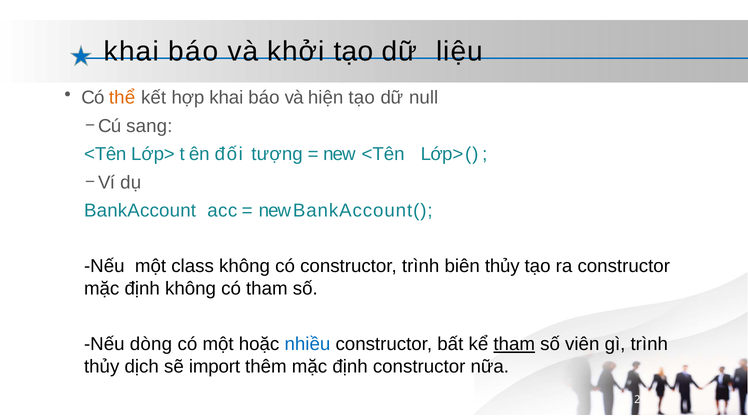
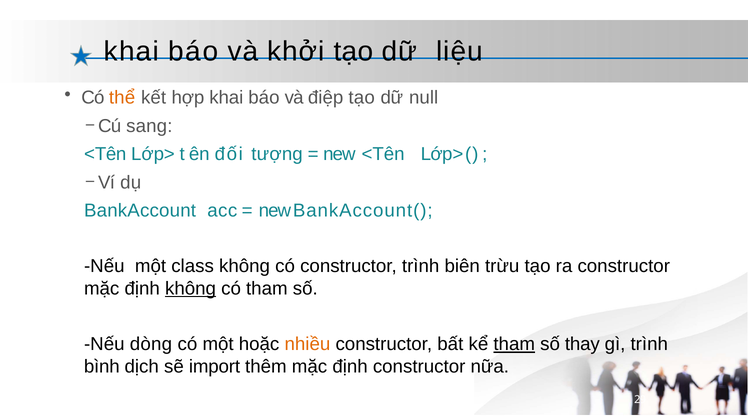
hiện: hiện -> điệp (326, 98)
biên thủy: thủy -> trừu (502, 267)
không underline: none -> present (191, 289)
nhiều colour: blue -> orange (307, 345)
viên: viên -> thay (582, 345)
thủy: thủy -> bình (102, 367)
